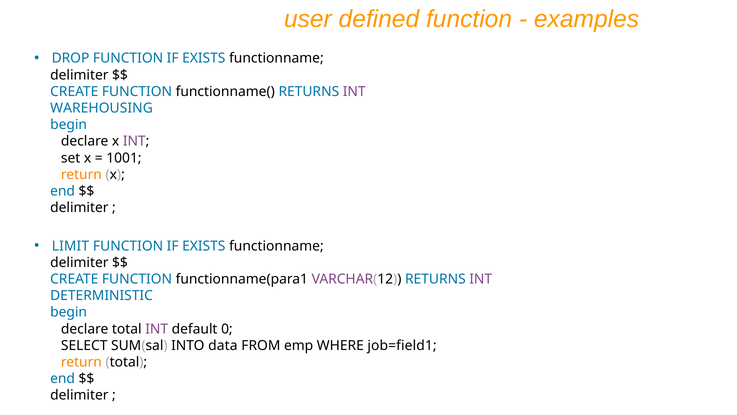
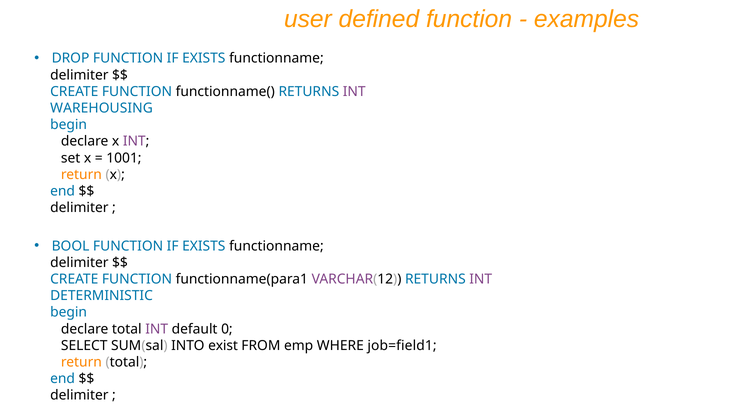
LIMIT: LIMIT -> BOOL (71, 246)
data: data -> exist (223, 345)
